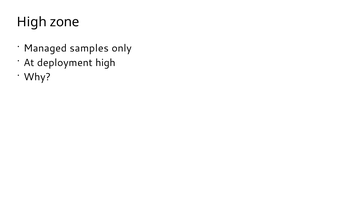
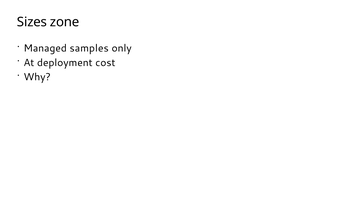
High: High -> Sizes (32, 22)
deployment high: high -> cost (105, 63)
